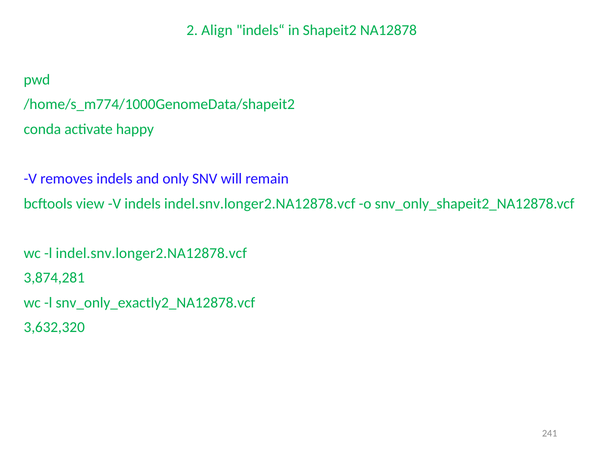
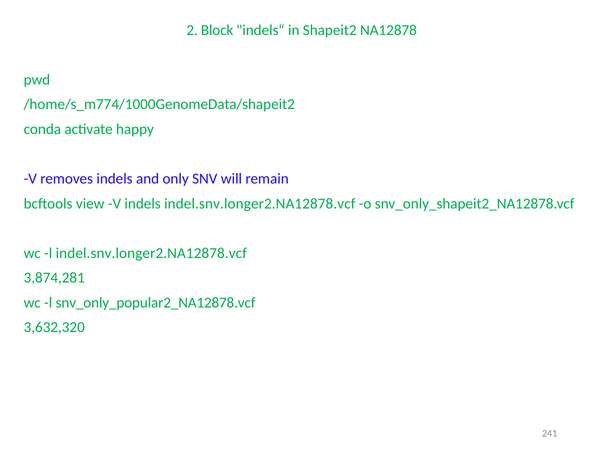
Align: Align -> Block (217, 30)
snv_only_exactly2_NA12878.vcf: snv_only_exactly2_NA12878.vcf -> snv_only_popular2_NA12878.vcf (156, 302)
